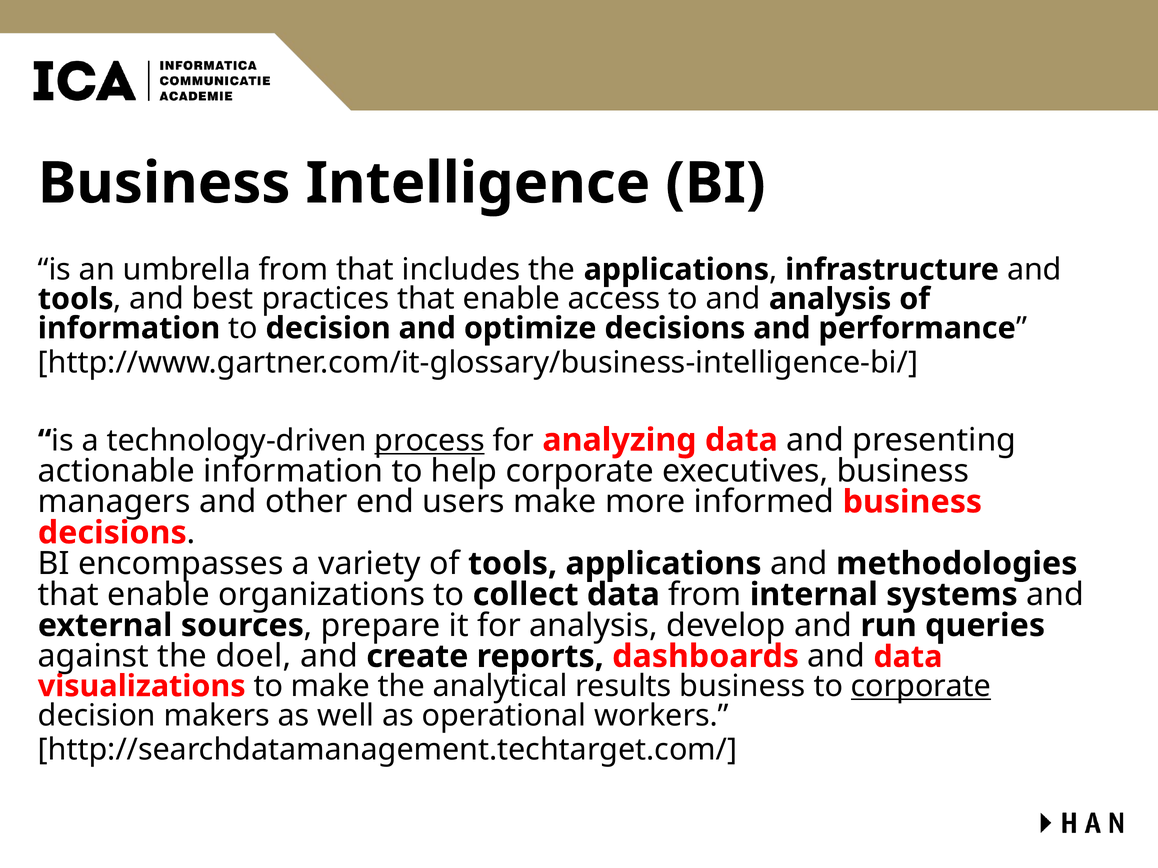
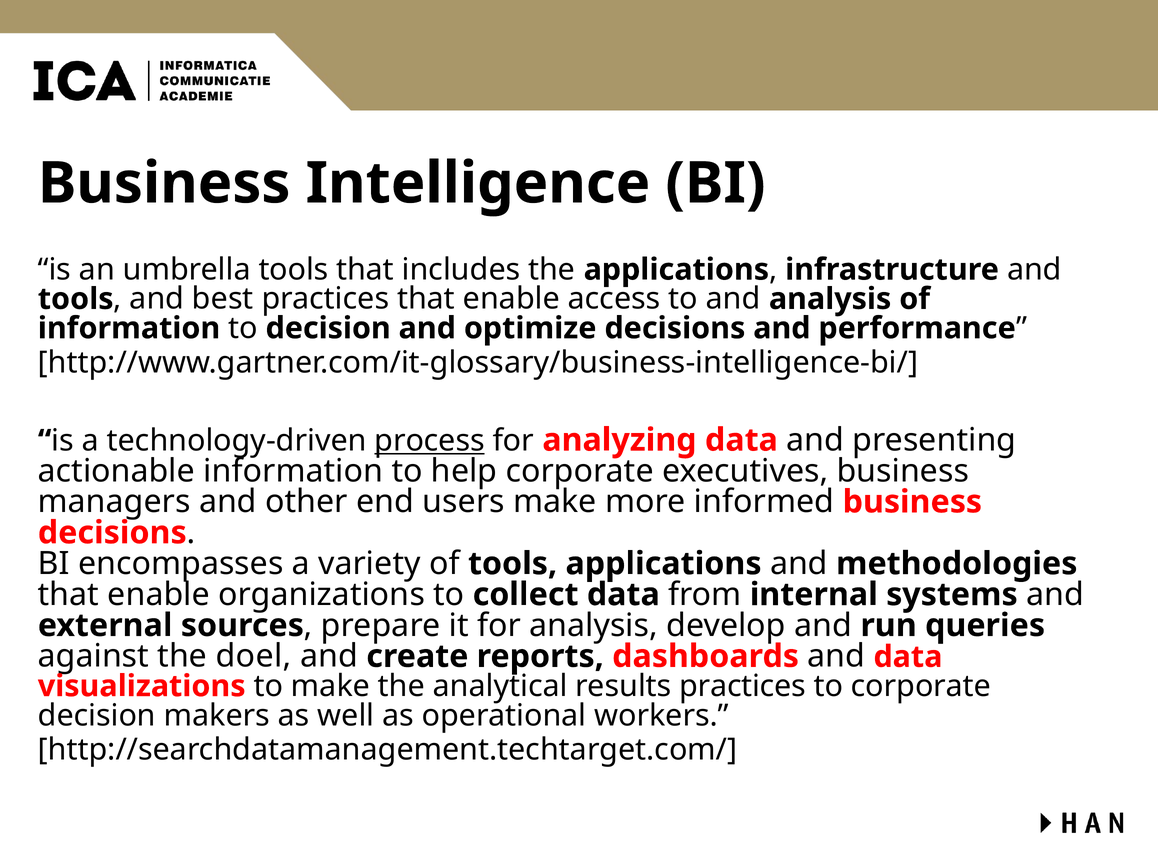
umbrella from: from -> tools (293, 270)
results business: business -> practices (743, 687)
corporate underline: present -> none (921, 687)
